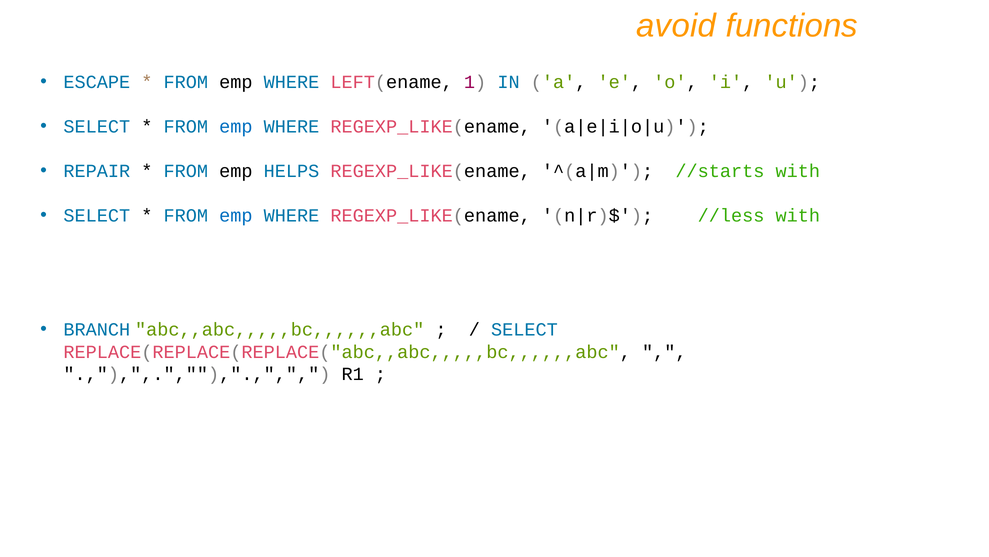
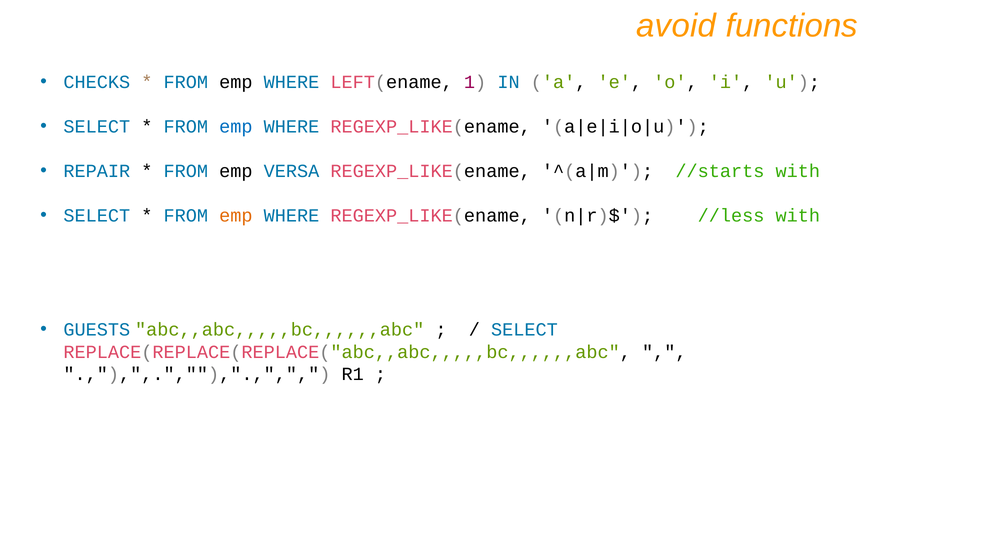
ESCAPE: ESCAPE -> CHECKS (97, 82)
HELPS: HELPS -> VERSA (292, 171)
emp colour: blue -> orange (236, 215)
BRANCH: BRANCH -> GUESTS (97, 329)
